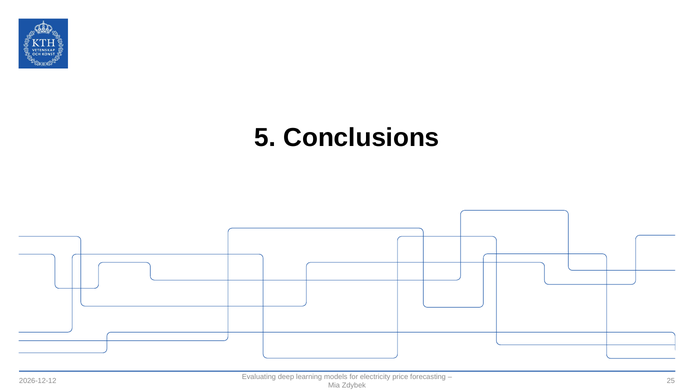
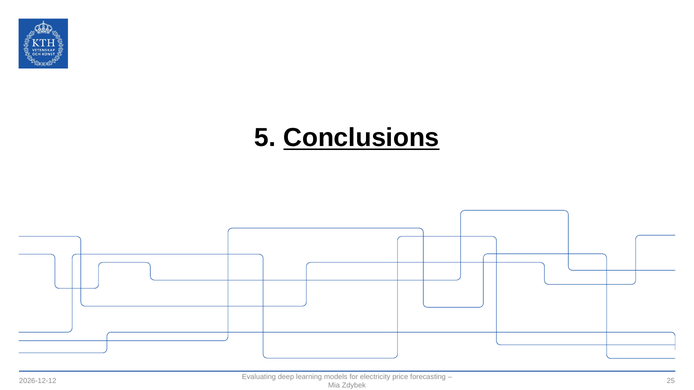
Conclusions underline: none -> present (361, 138)
